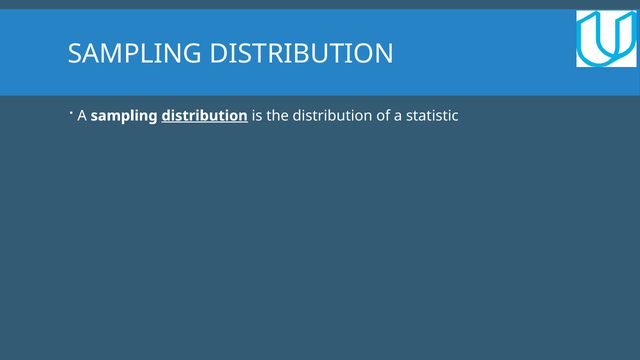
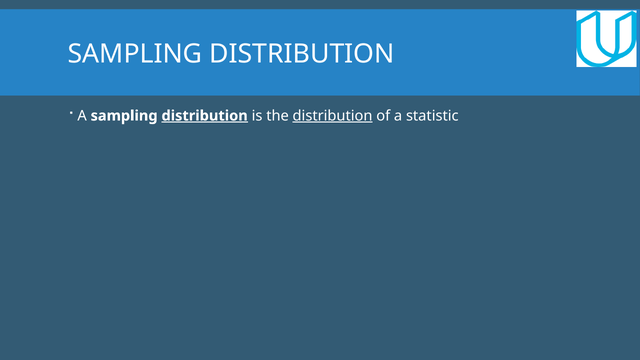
distribution underline: none -> present (333, 116)
